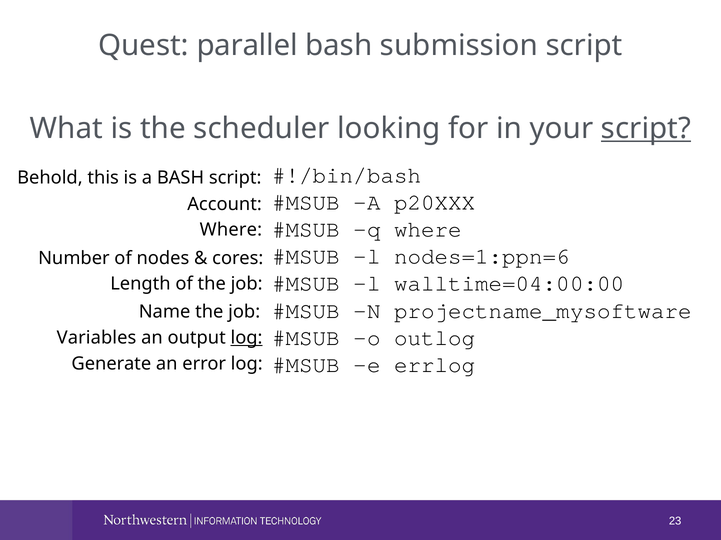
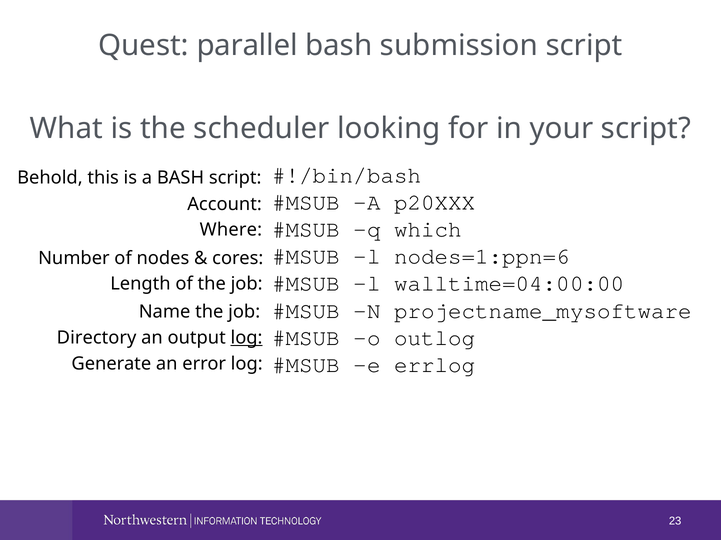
script underline: present -> none (646, 129)
q where: where -> which (428, 230)
Variables: Variables -> Directory (97, 338)
